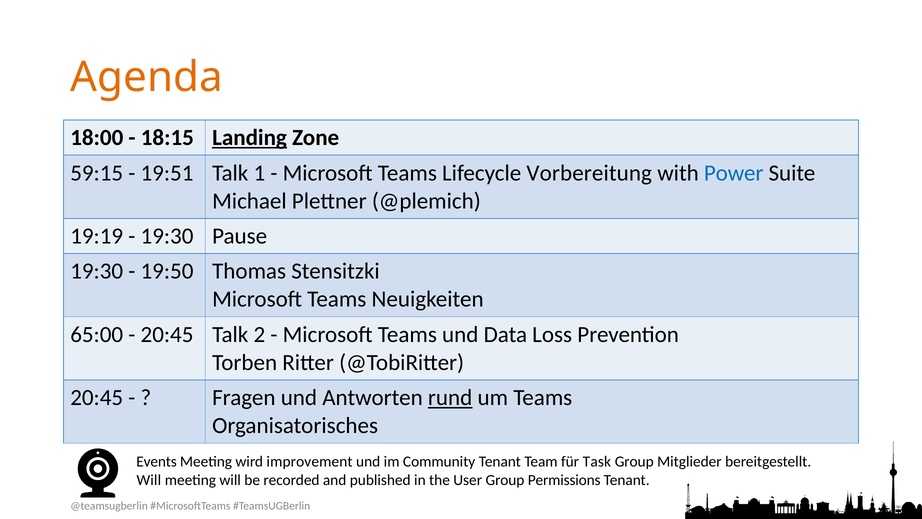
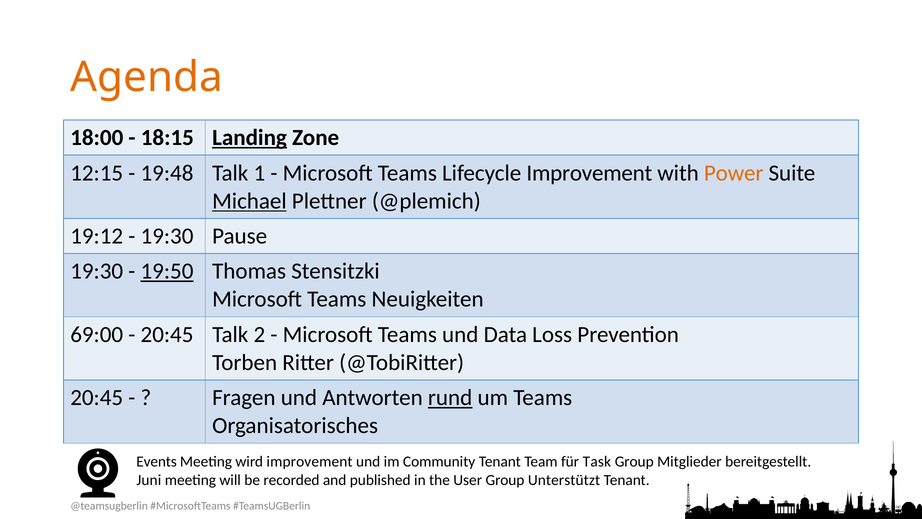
59:15: 59:15 -> 12:15 (97, 173)
19:51: 19:51 -> 19:48 (167, 173)
Lifecycle Vorbereitung: Vorbereitung -> Improvement (589, 173)
Power colour: blue -> orange (734, 173)
Michael underline: none -> present (249, 201)
19:19: 19:19 -> 19:12 (97, 236)
19:50 underline: none -> present (167, 271)
65:00: 65:00 -> 69:00 (97, 334)
Will: Will -> Juni (149, 480)
Permissions: Permissions -> Unterstützt (564, 480)
